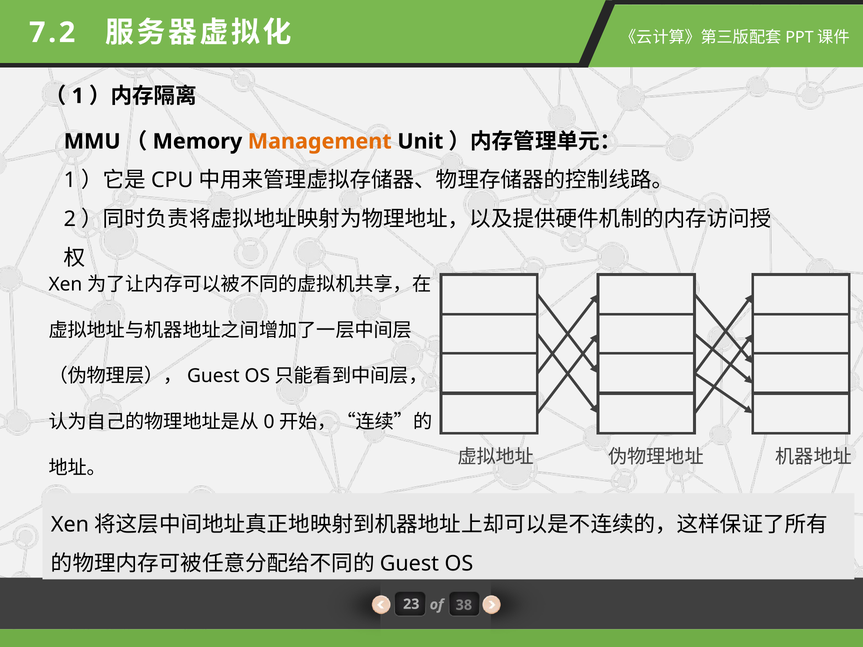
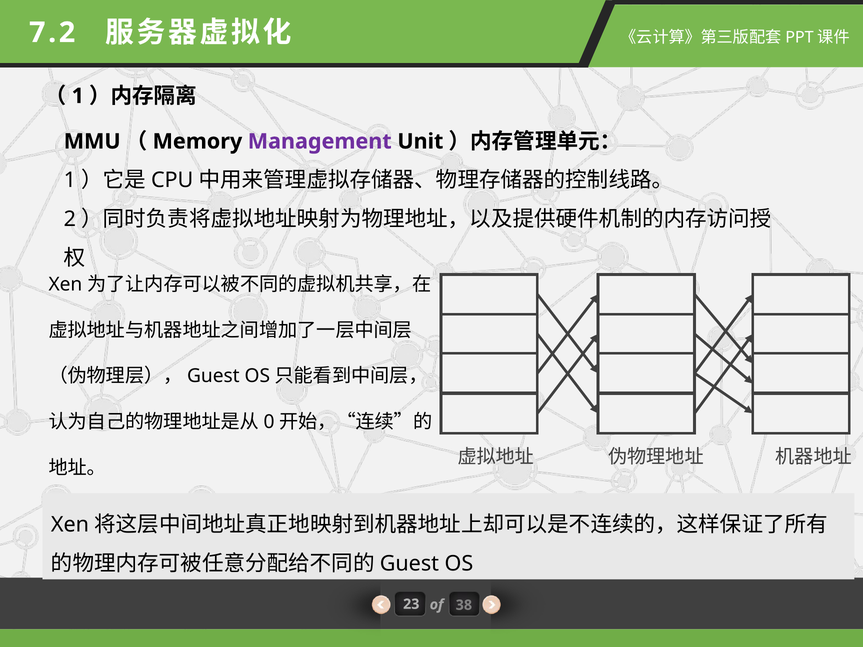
Management colour: orange -> purple (320, 141)
